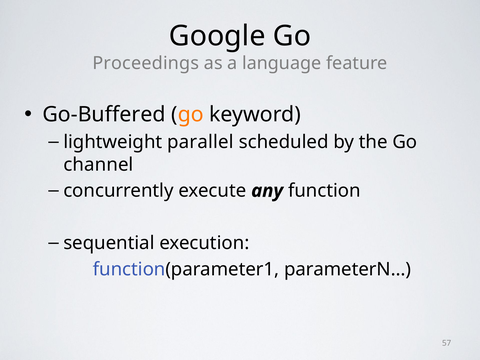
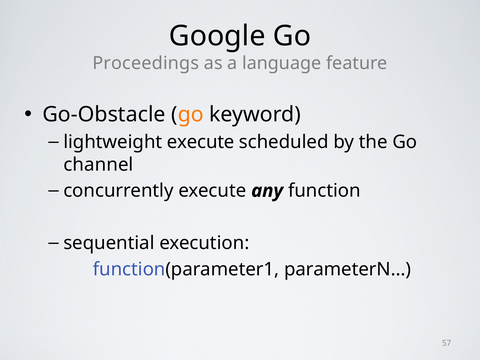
Go-Buffered: Go-Buffered -> Go-Obstacle (104, 115)
lightweight parallel: parallel -> execute (201, 142)
